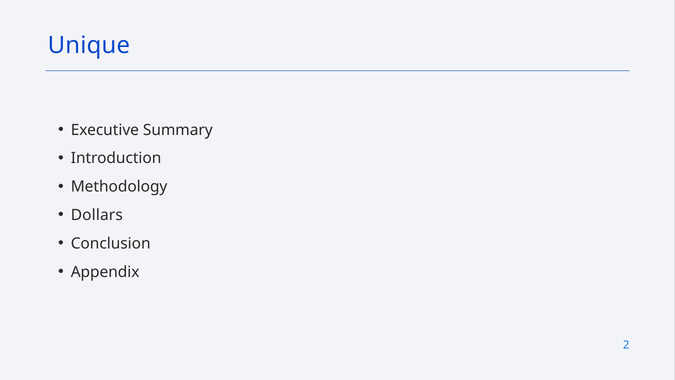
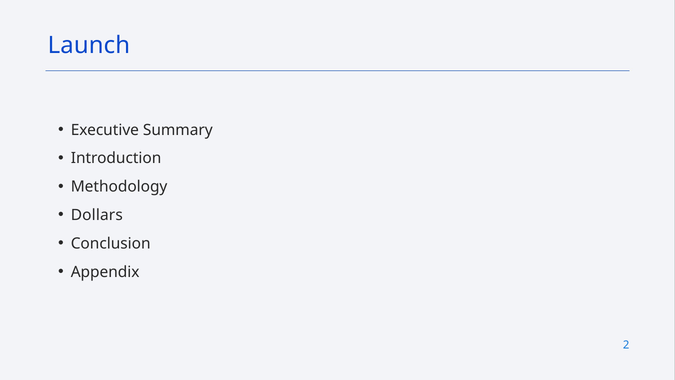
Unique: Unique -> Launch (89, 45)
